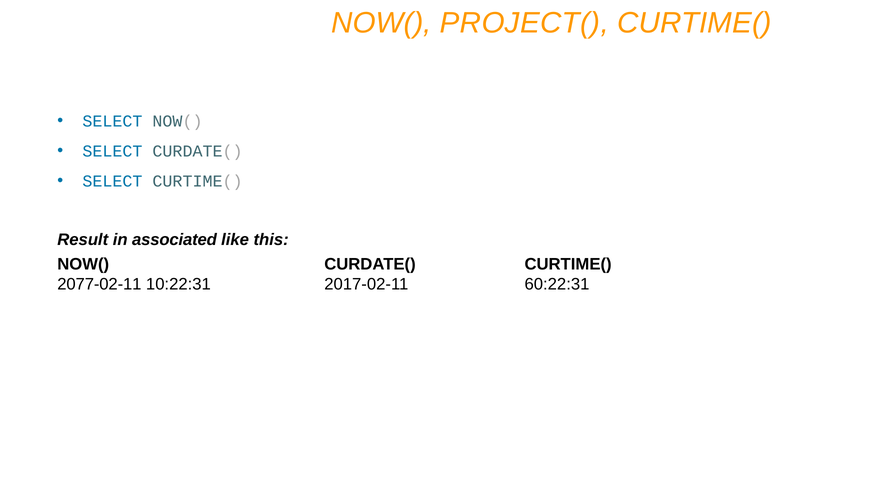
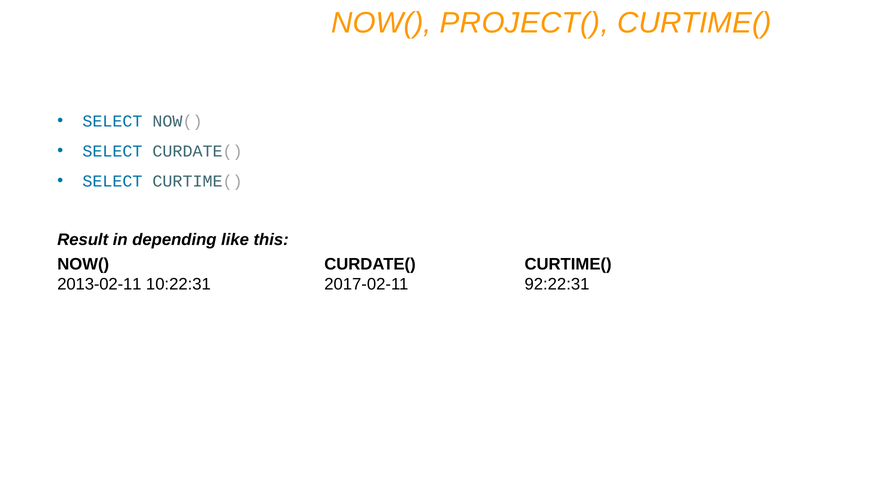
associated: associated -> depending (174, 240)
2077-02-11: 2077-02-11 -> 2013-02-11 (99, 285)
60:22:31: 60:22:31 -> 92:22:31 (557, 285)
